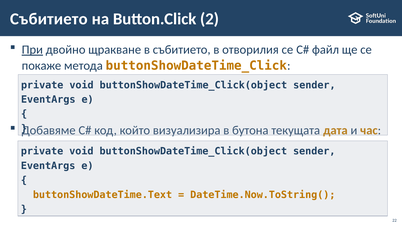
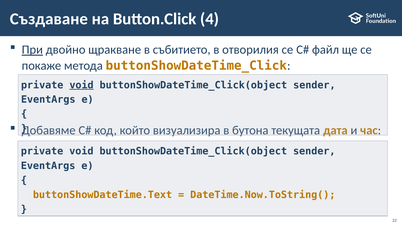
Събитието: Събитието -> Създаване (49, 19)
2: 2 -> 4 (210, 19)
void underline: none -> present (82, 85)
